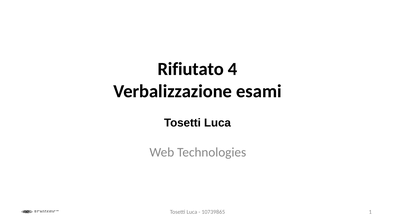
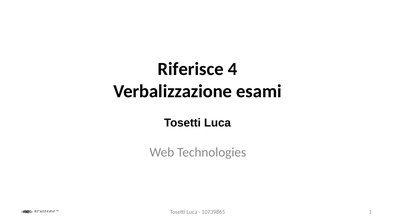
Rifiutato: Rifiutato -> Riferisce (191, 69)
